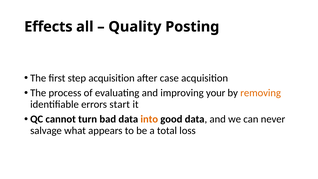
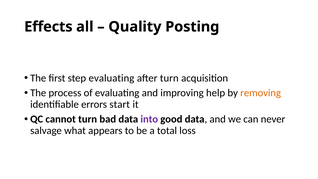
step acquisition: acquisition -> evaluating (111, 78)
after case: case -> turn (169, 78)
your: your -> help (216, 93)
into colour: orange -> purple (149, 119)
